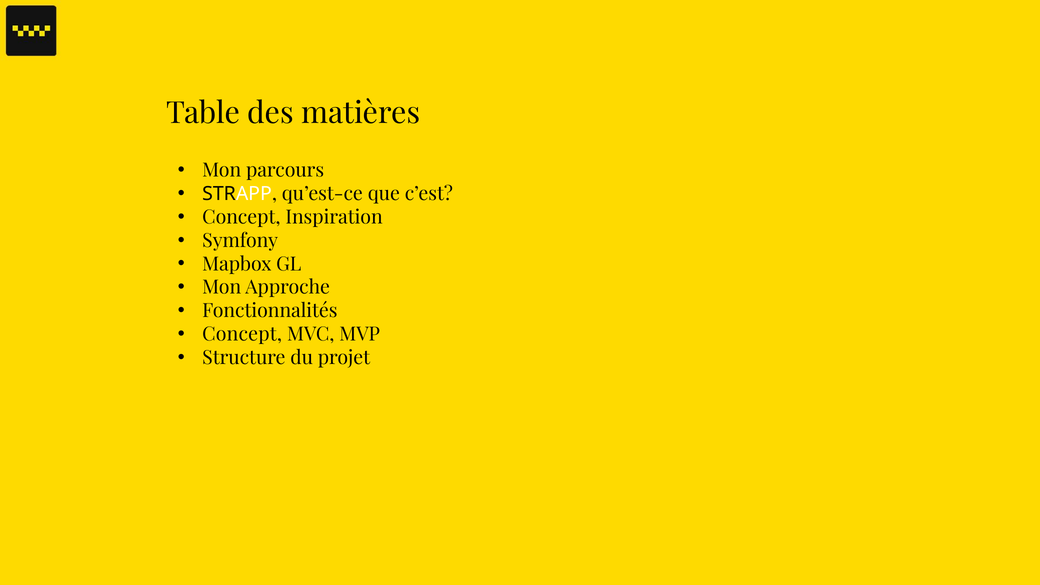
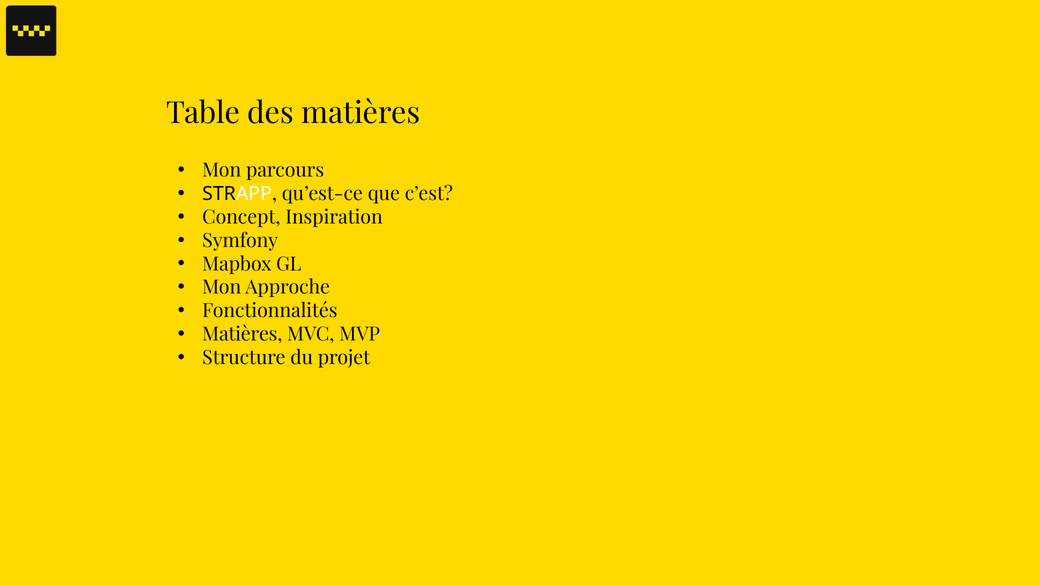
Concept: Concept -> Matières (242, 334)
